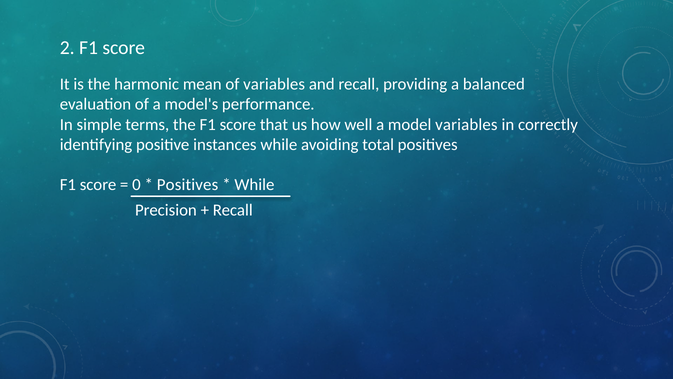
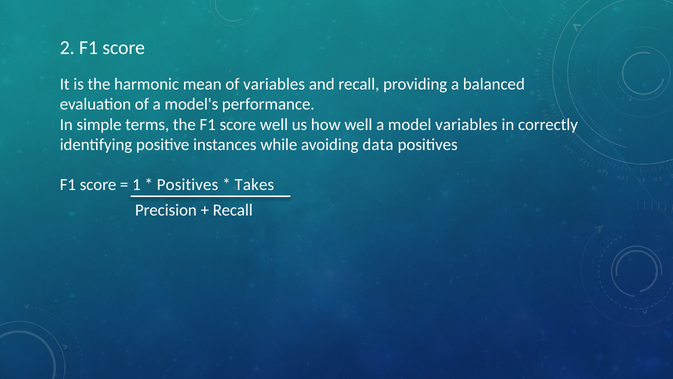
score that: that -> well (274, 125)
total: total -> data (378, 145)
0: 0 -> 1 (136, 184)
While: While -> Takes (254, 184)
